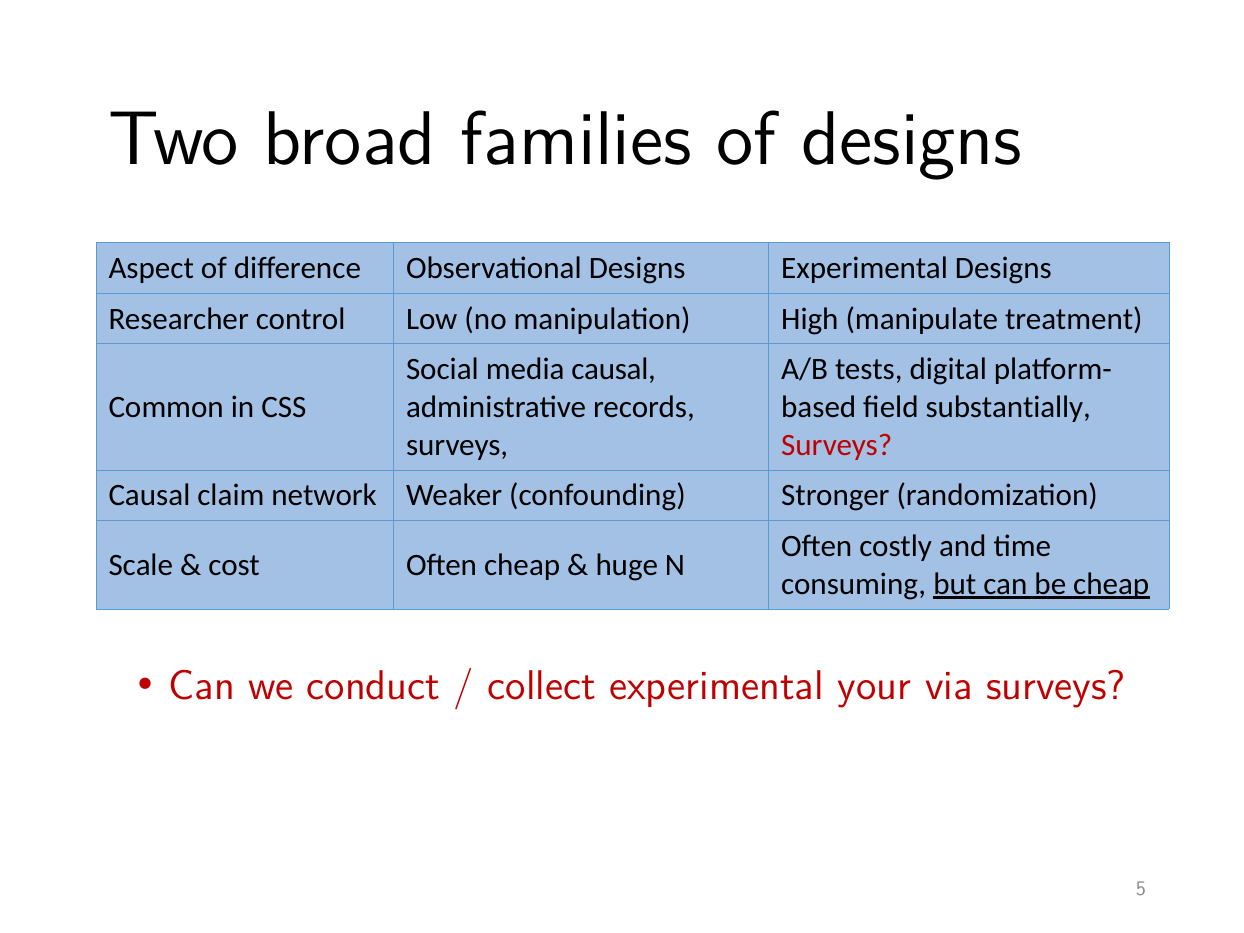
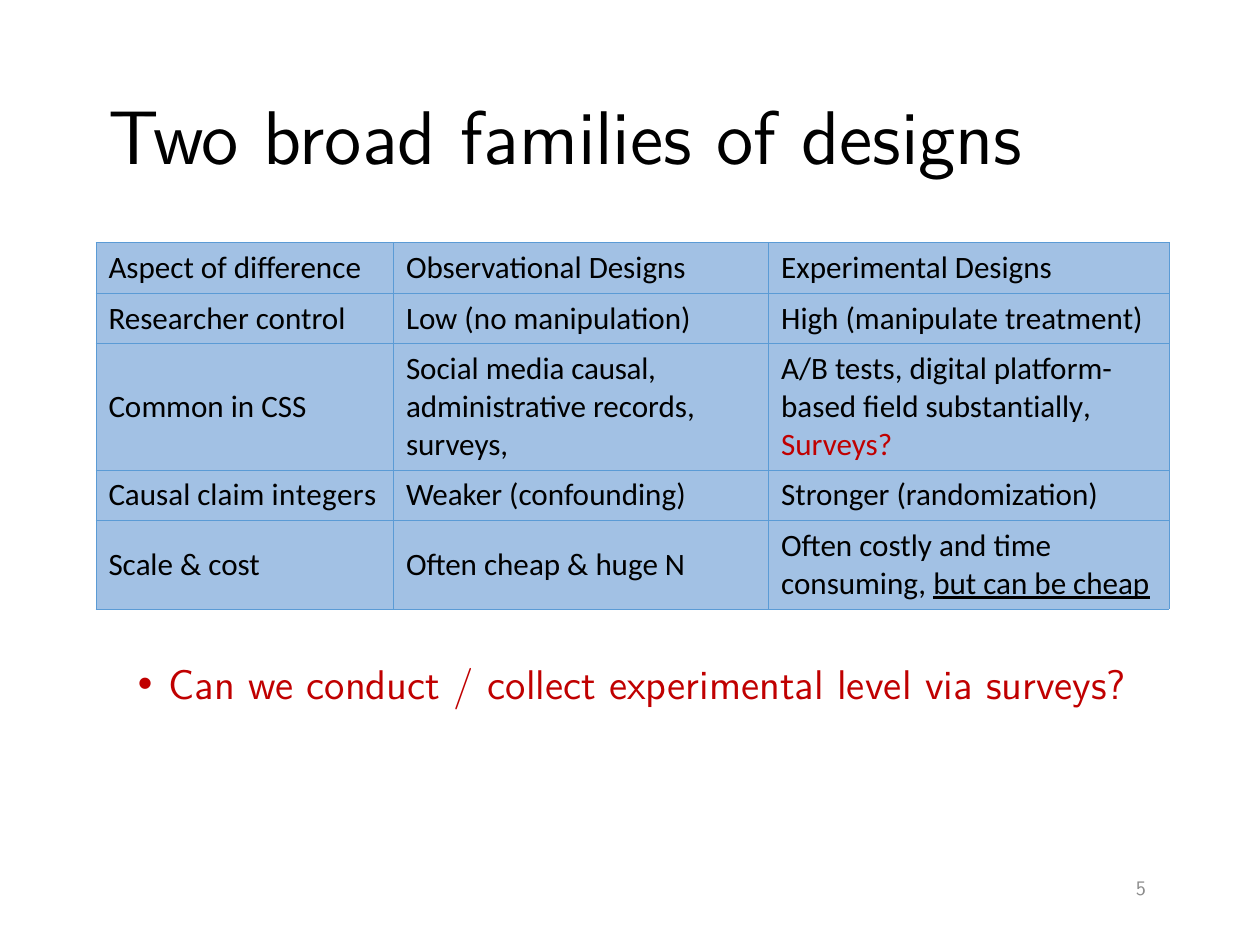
network: network -> integers (324, 496)
your: your -> level (874, 685)
